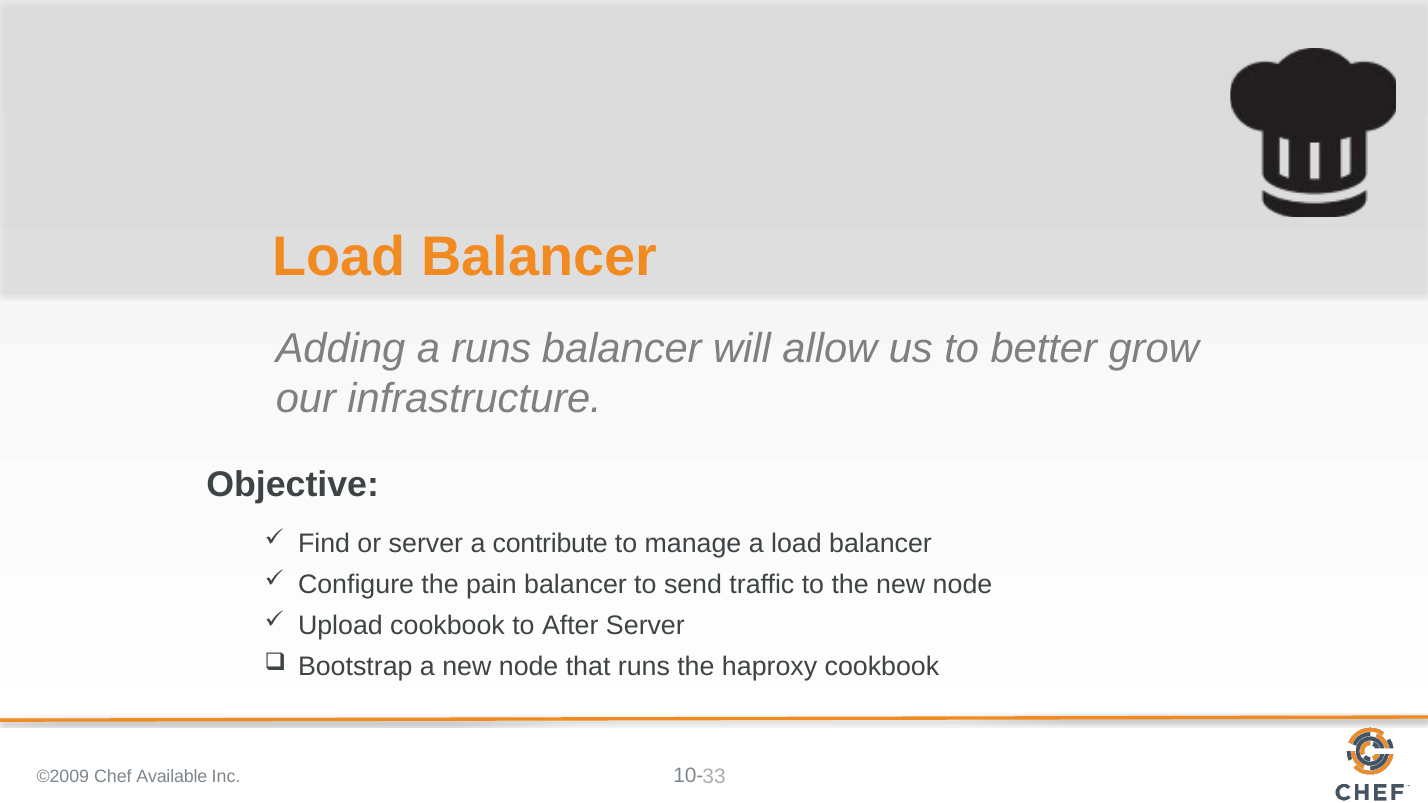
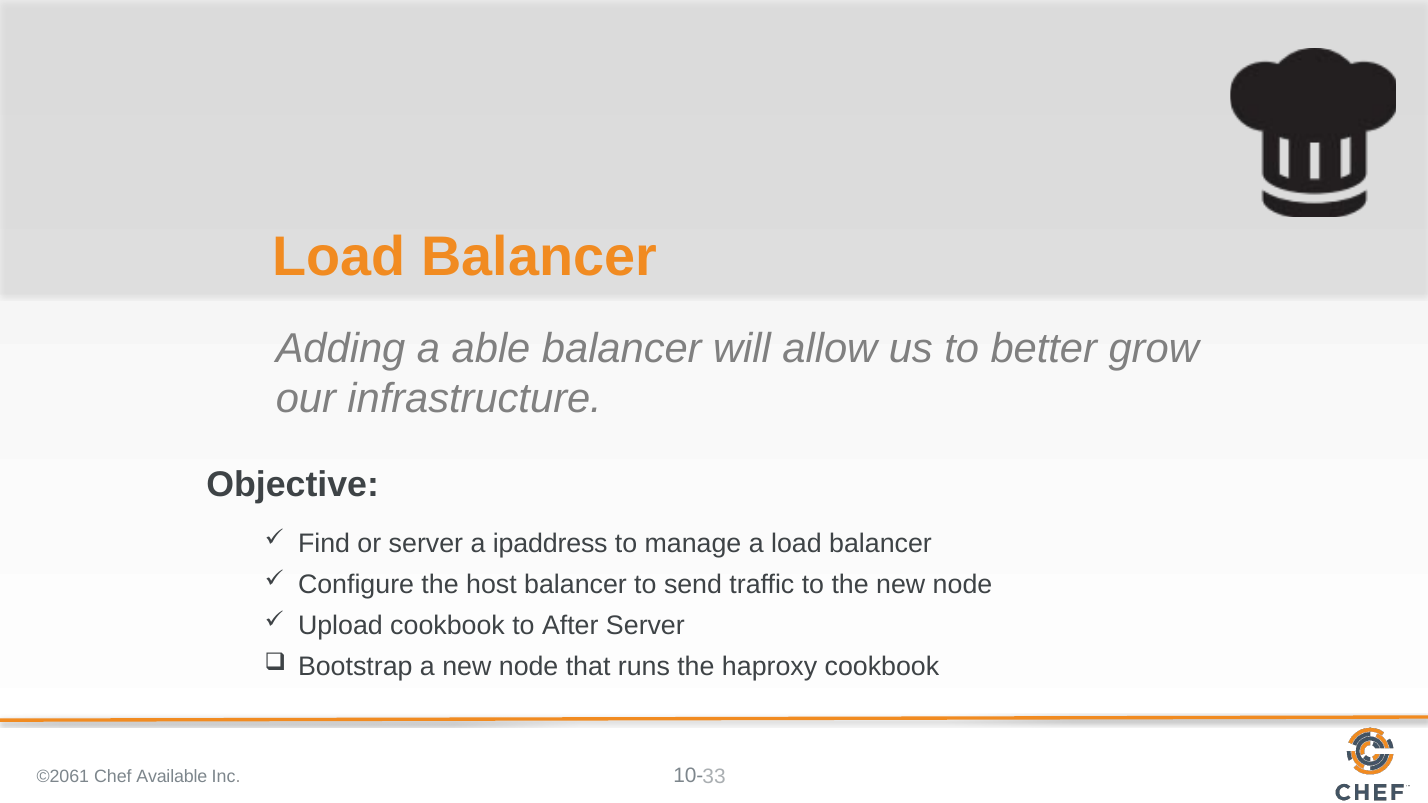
a runs: runs -> able (491, 349)
contribute: contribute -> ipaddress (550, 544)
pain: pain -> host (491, 585)
©2009: ©2009 -> ©2061 (63, 777)
